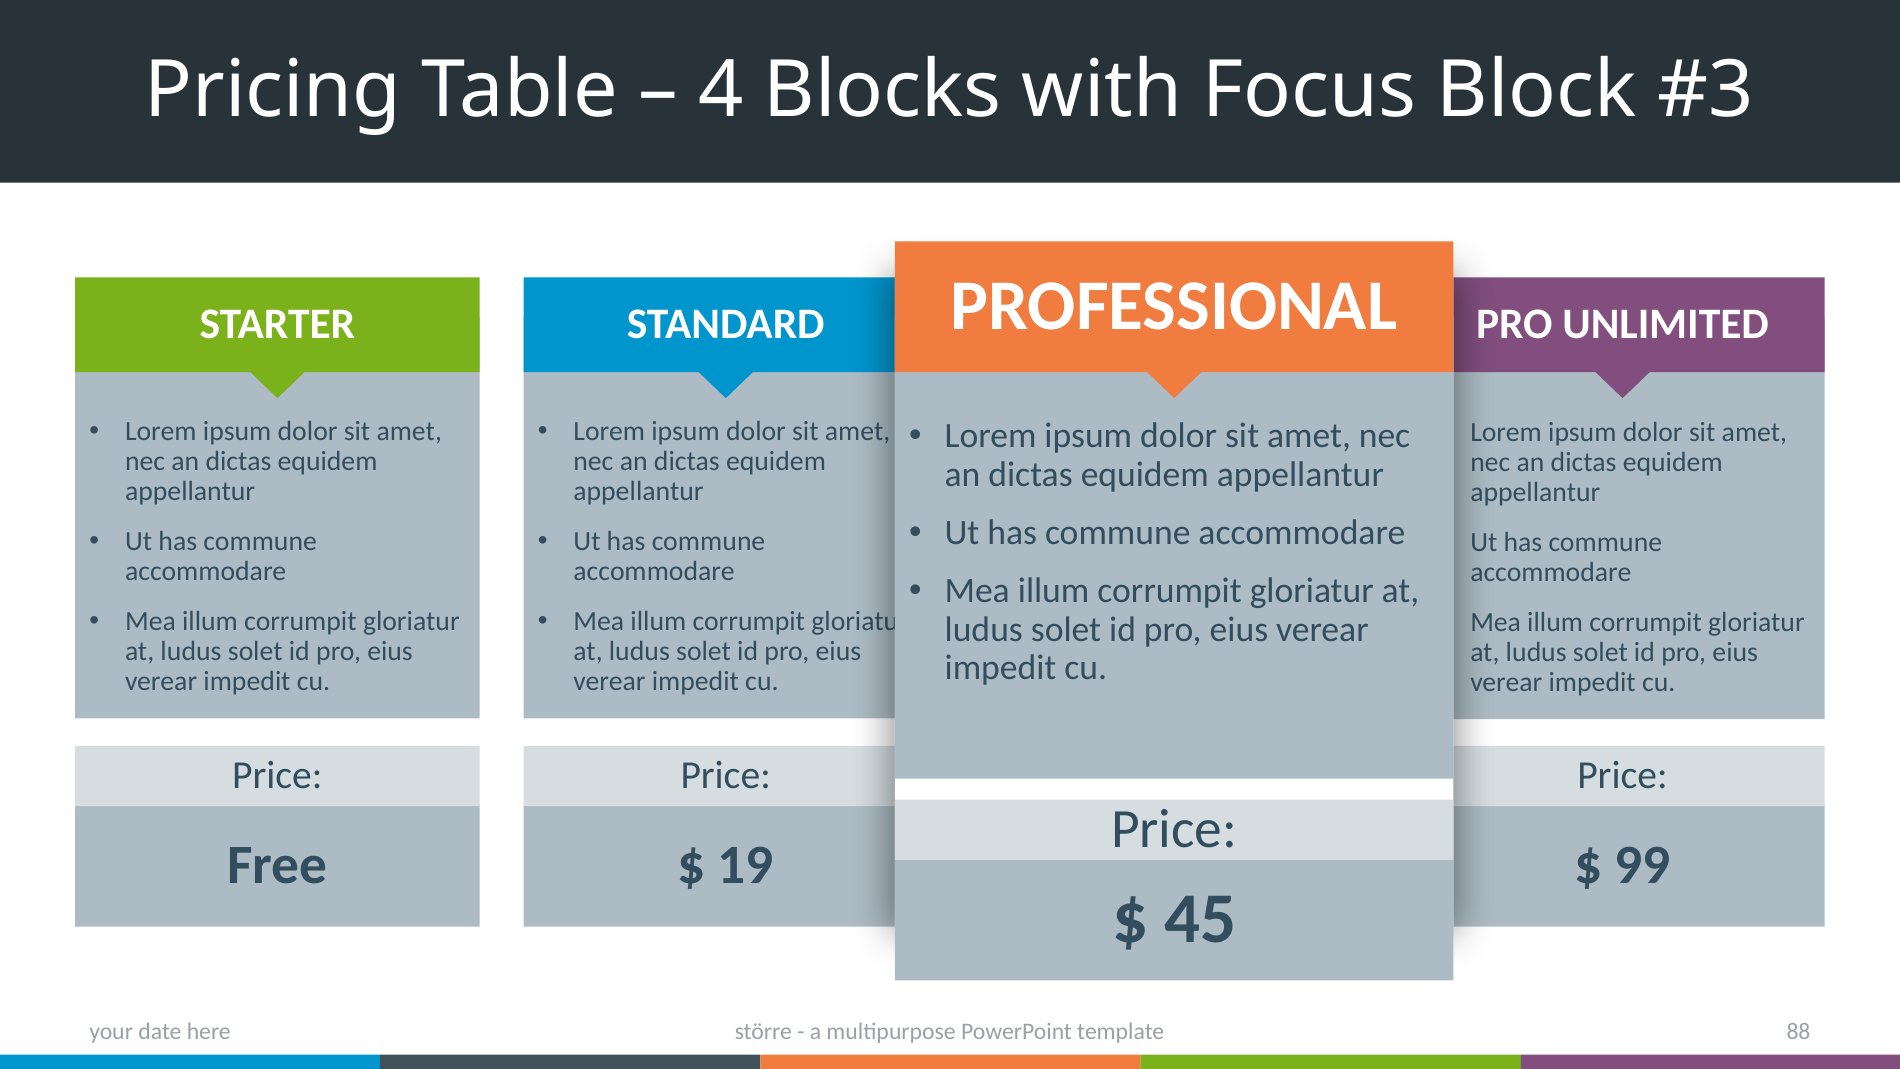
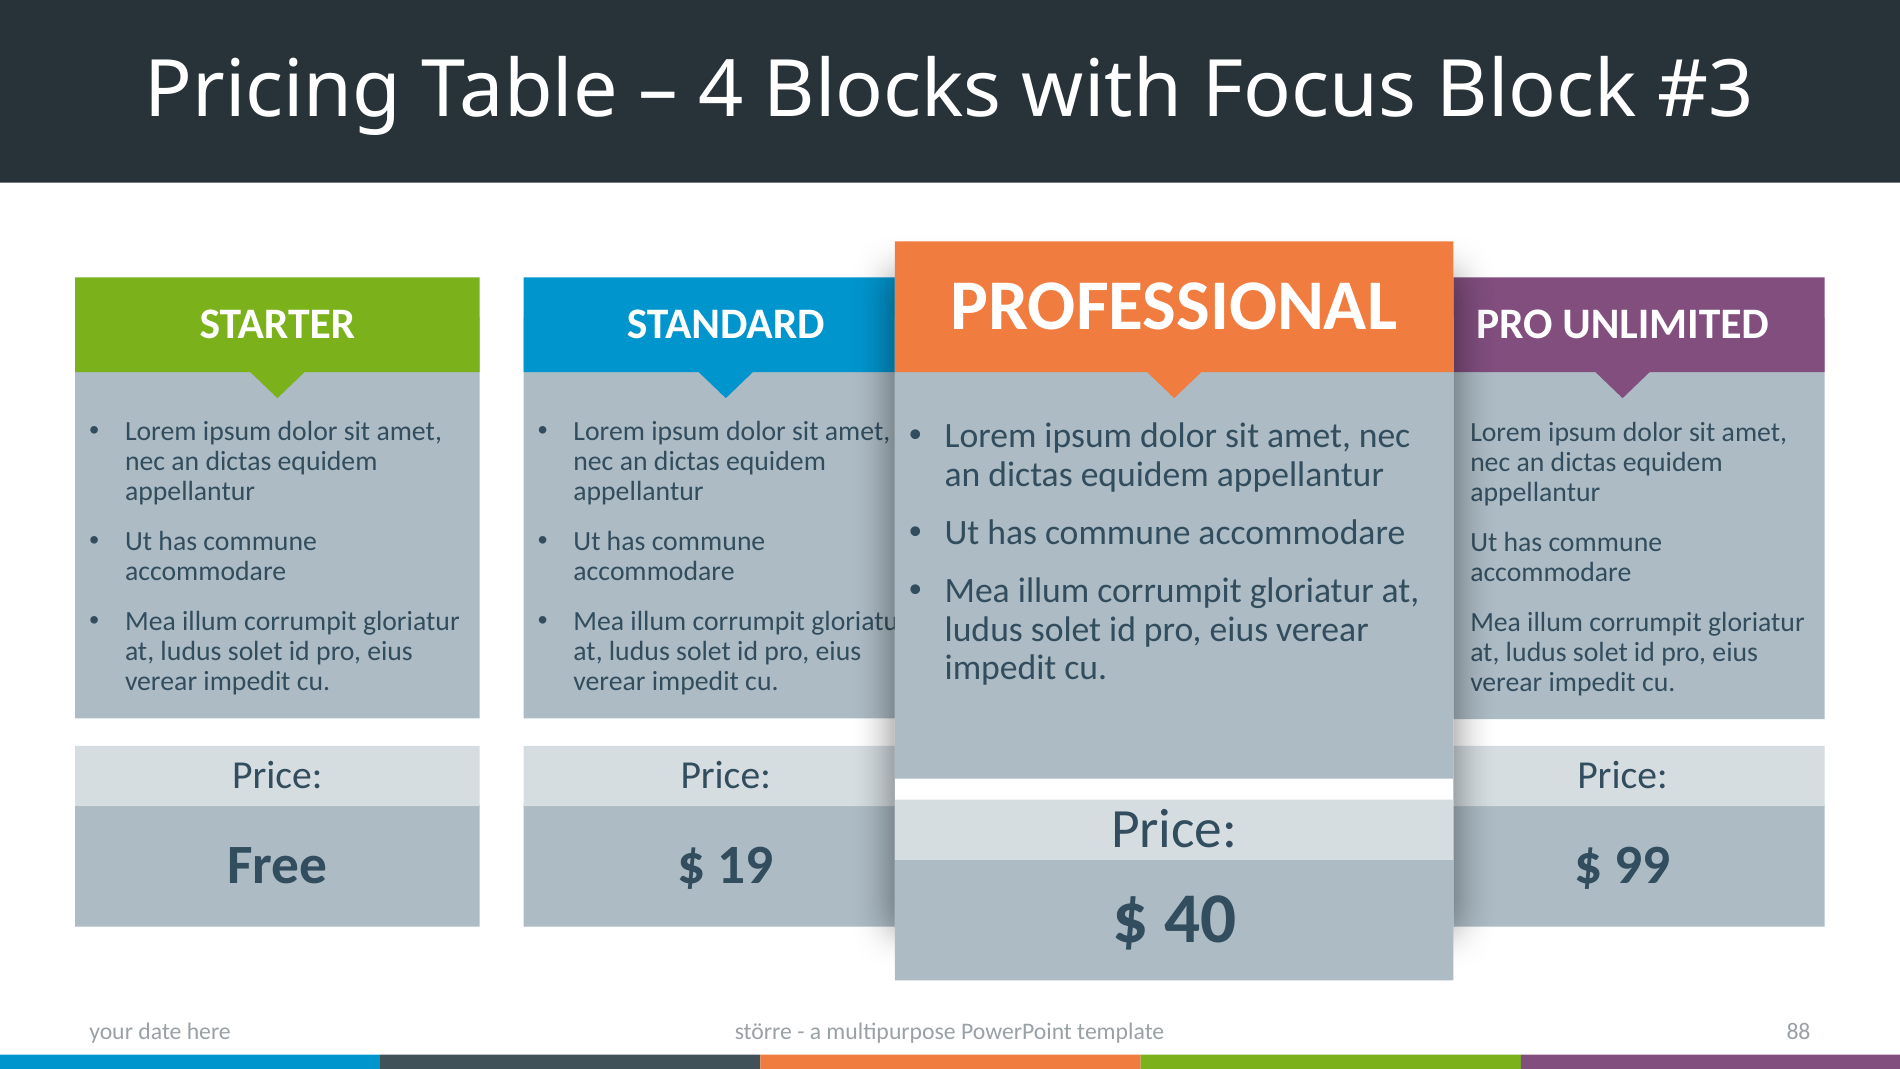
45: 45 -> 40 (1200, 919)
